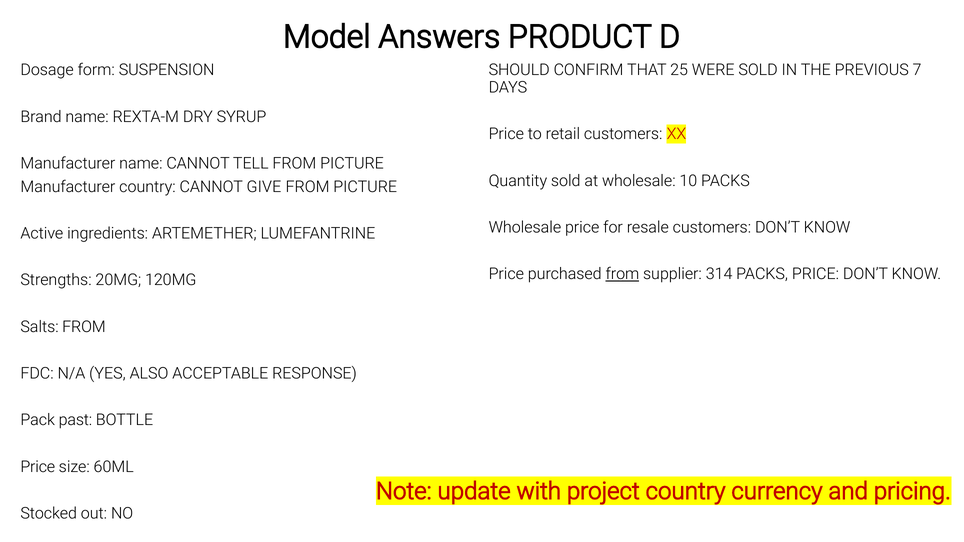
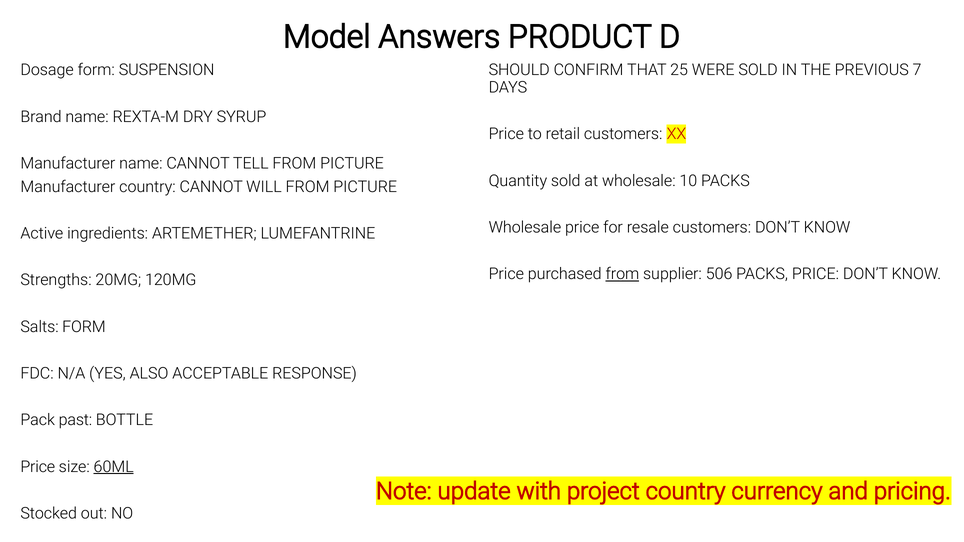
GIVE: GIVE -> WILL (264, 187)
314: 314 -> 506 (719, 274)
Salts FROM: FROM -> FORM (84, 327)
60ML underline: none -> present (114, 467)
